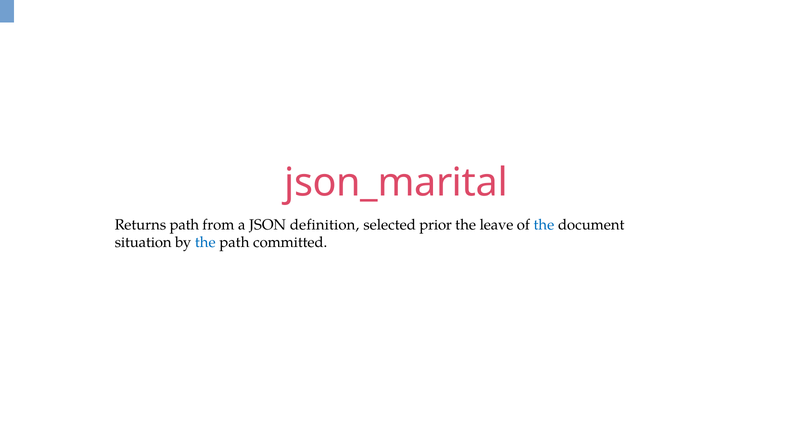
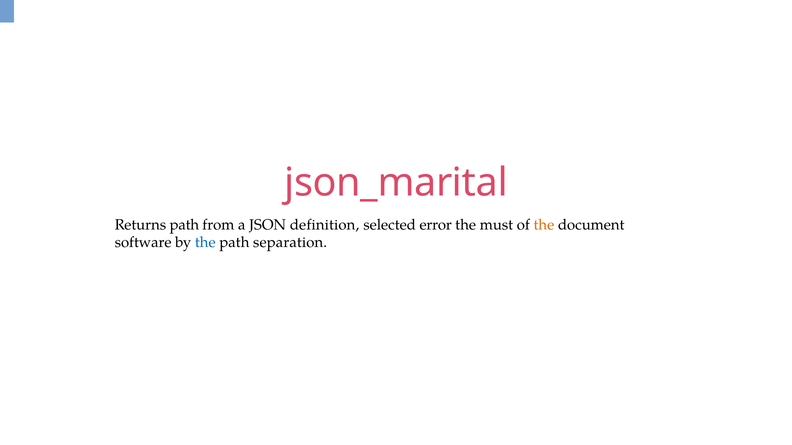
prior: prior -> error (436, 225)
leave: leave -> must (496, 225)
the colour: blue -> orange (544, 225)
situation: situation -> software (143, 243)
committed: committed -> separation (290, 243)
